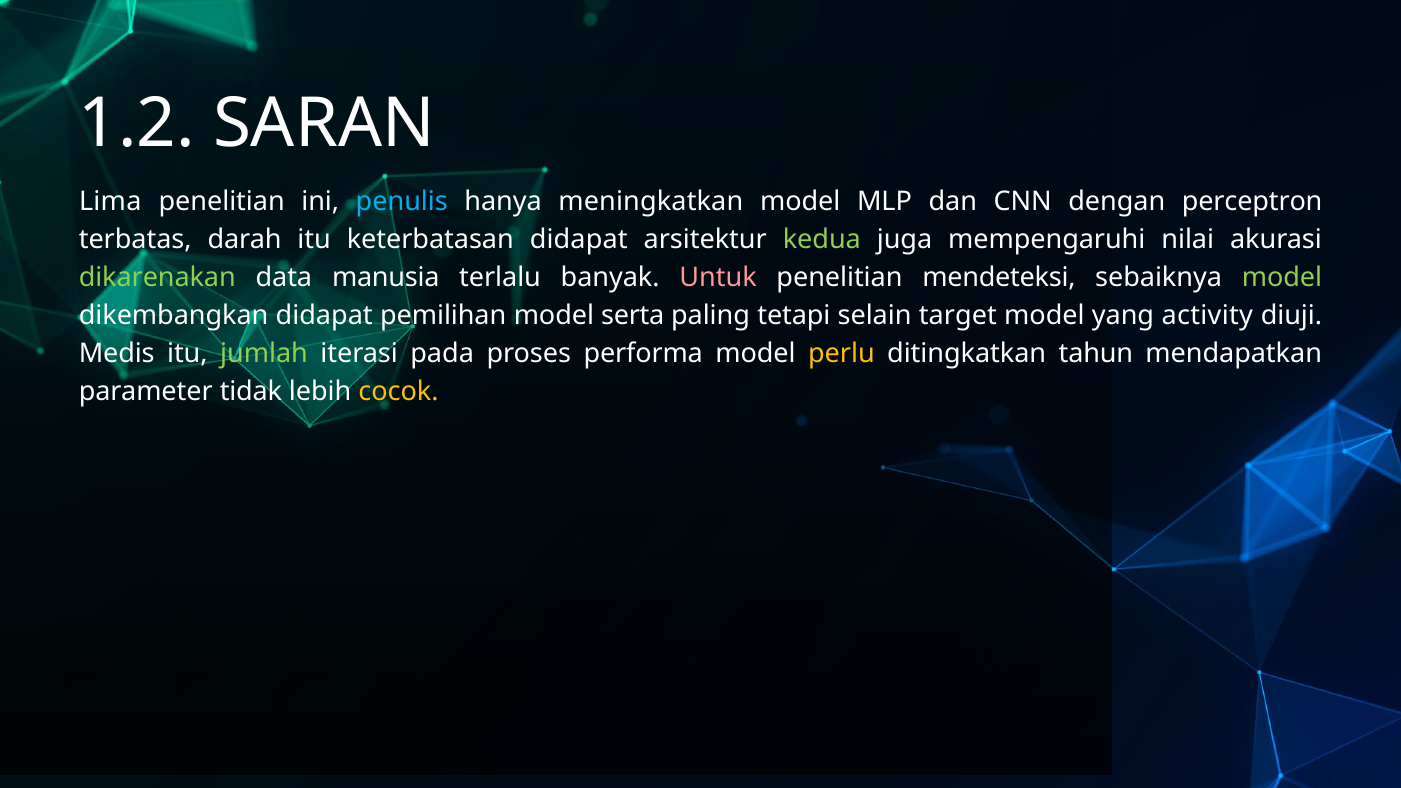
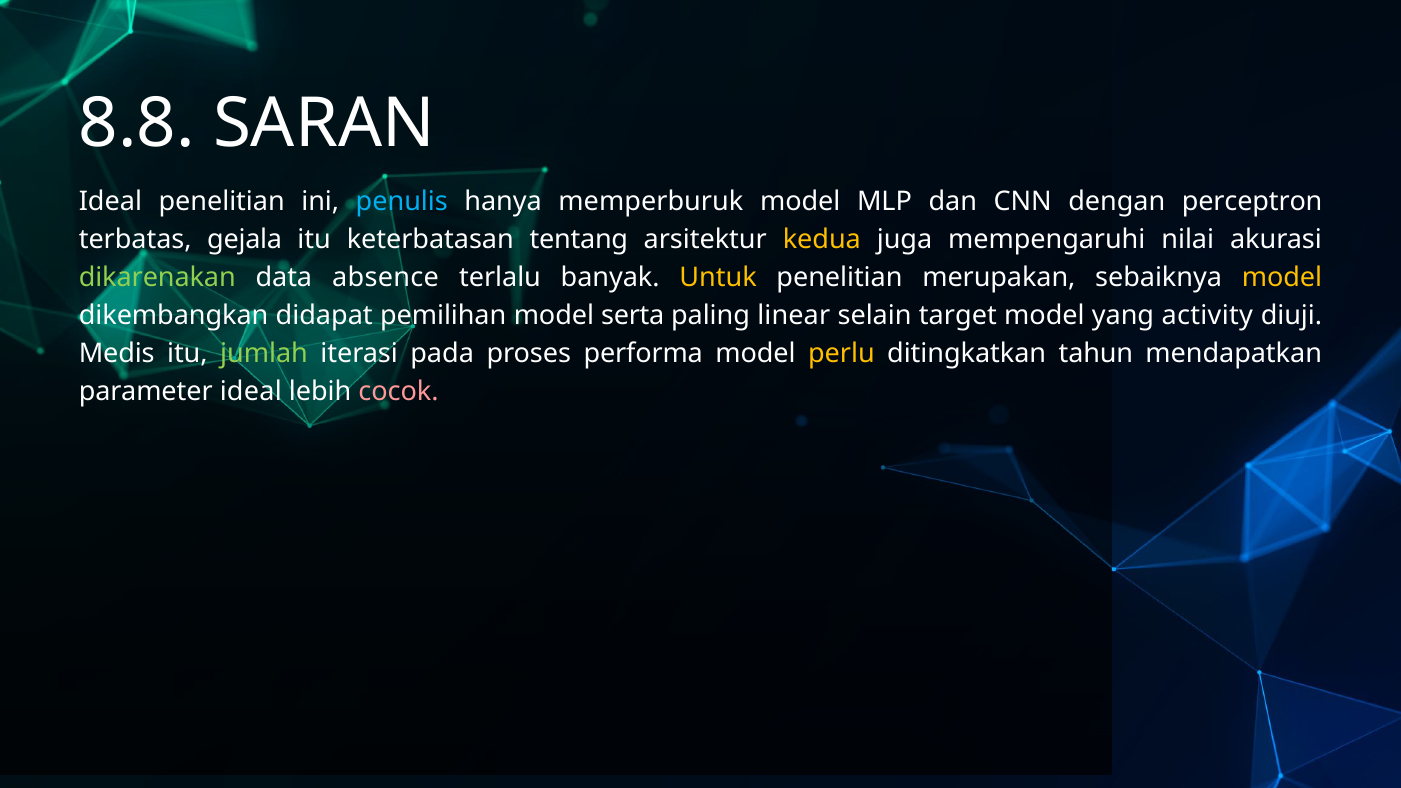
1.2: 1.2 -> 8.8 (137, 123)
Lima: Lima -> Ideal (110, 202)
meningkatkan: meningkatkan -> memperburuk (651, 202)
darah: darah -> gejala (245, 240)
keterbatasan didapat: didapat -> tentang (579, 240)
kedua colour: light green -> yellow (822, 240)
manusia: manusia -> absence (386, 278)
Untuk colour: pink -> yellow (718, 278)
mendeteksi: mendeteksi -> merupakan (999, 278)
model colour: light green -> yellow (1282, 278)
tetapi: tetapi -> linear (794, 316)
parameter tidak: tidak -> ideal (251, 391)
cocok colour: yellow -> pink (398, 391)
